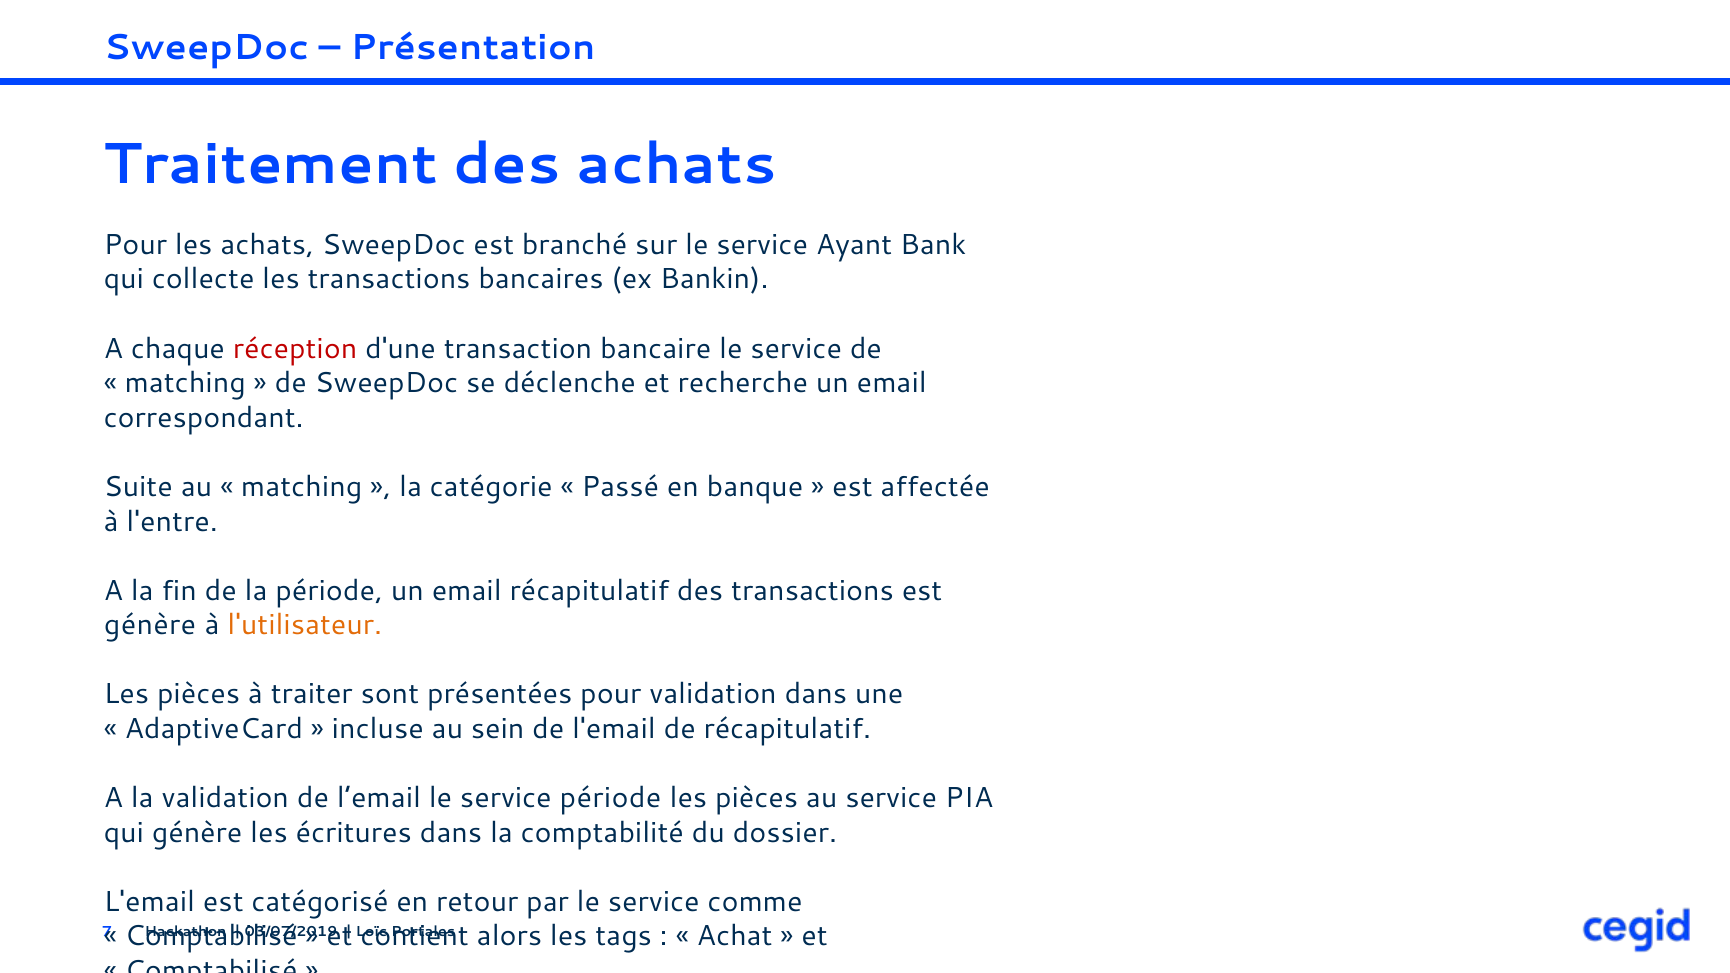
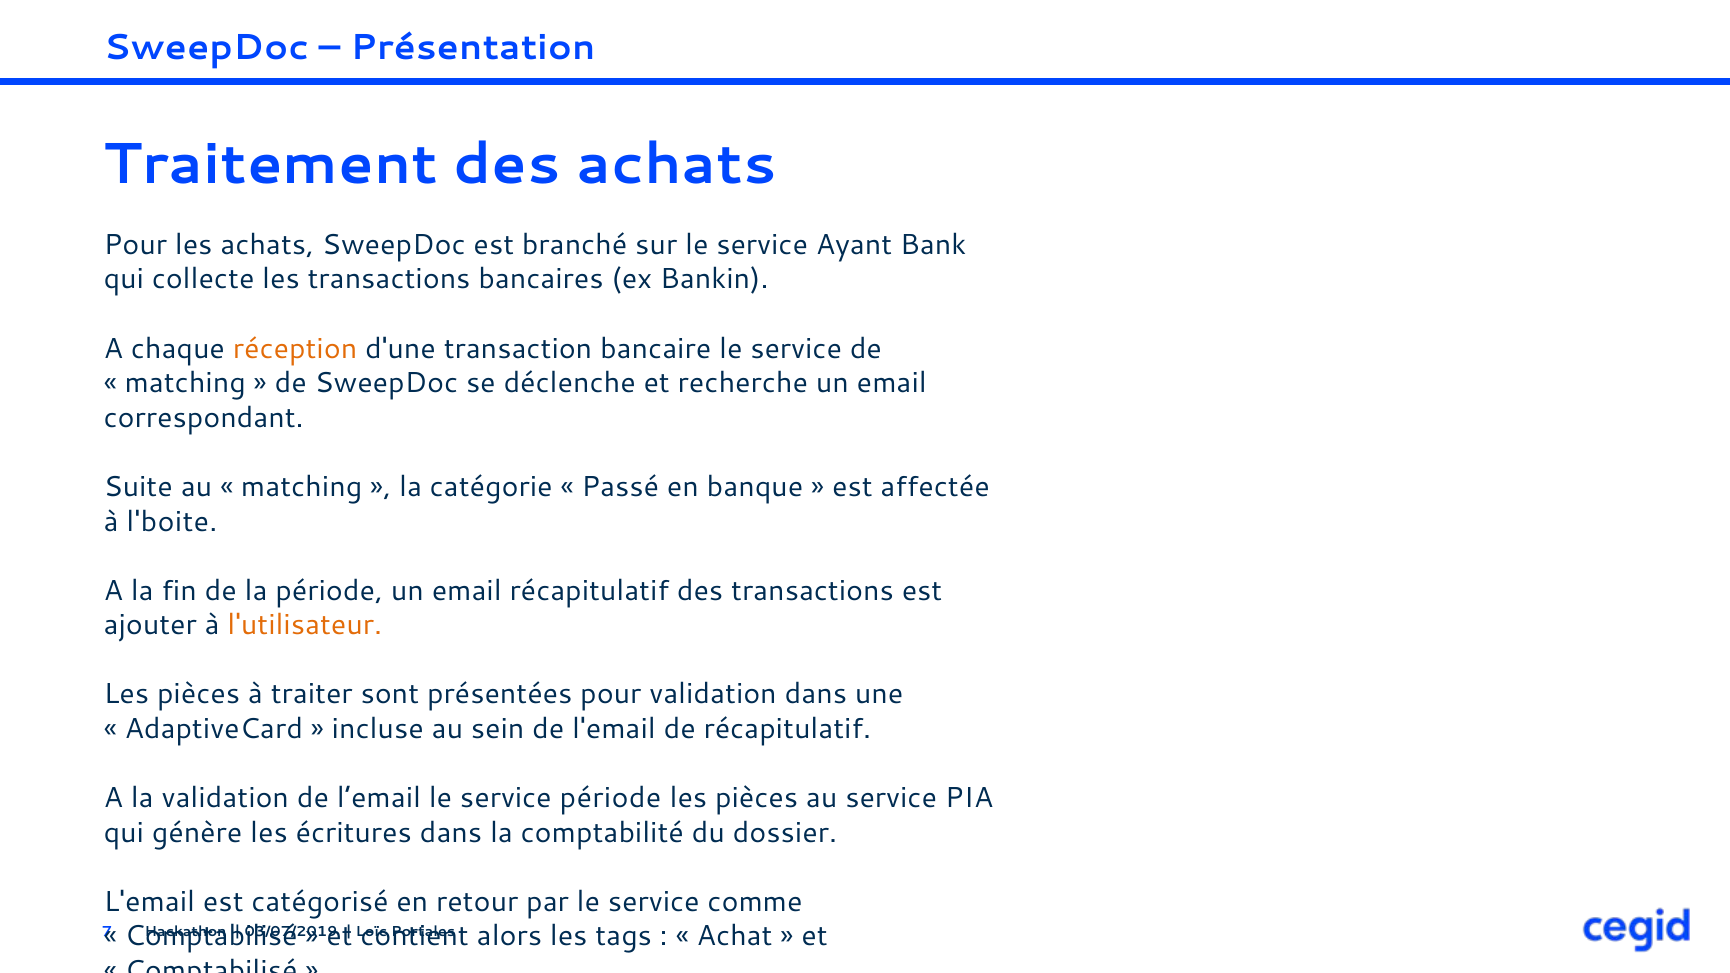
réception colour: red -> orange (295, 349)
l'entre: l'entre -> l'boite (172, 522)
génère: génère -> ajouter (150, 625)
